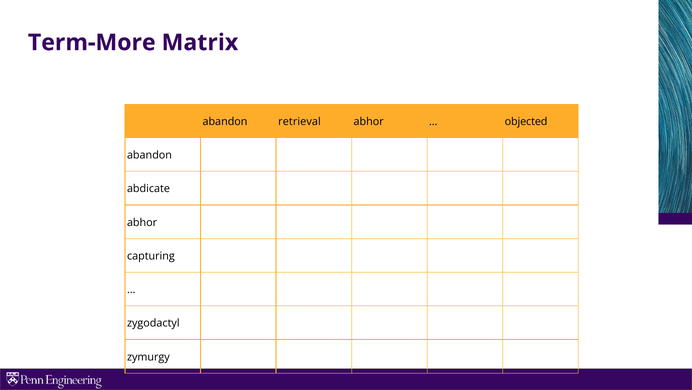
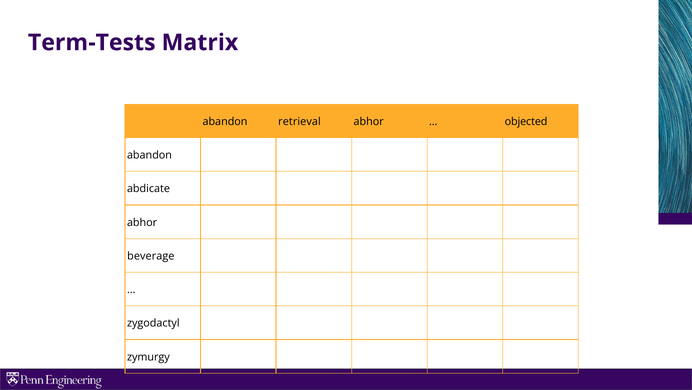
Term-More: Term-More -> Term-Tests (92, 42)
capturing: capturing -> beverage (151, 256)
